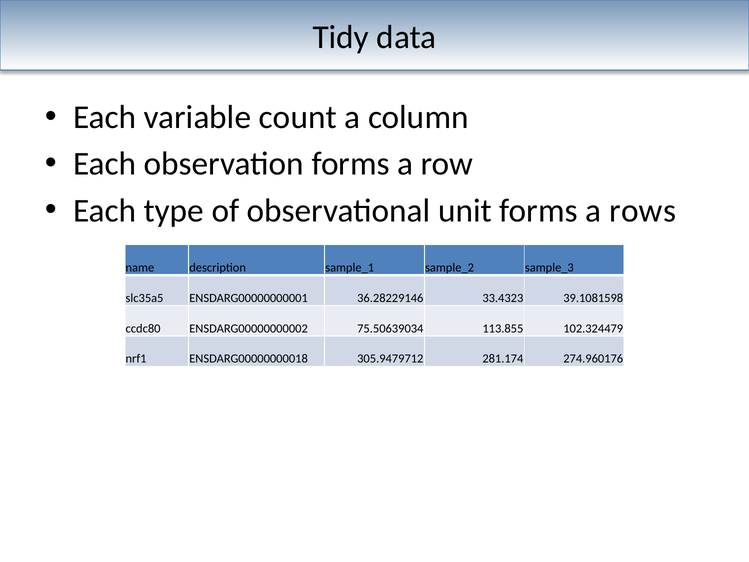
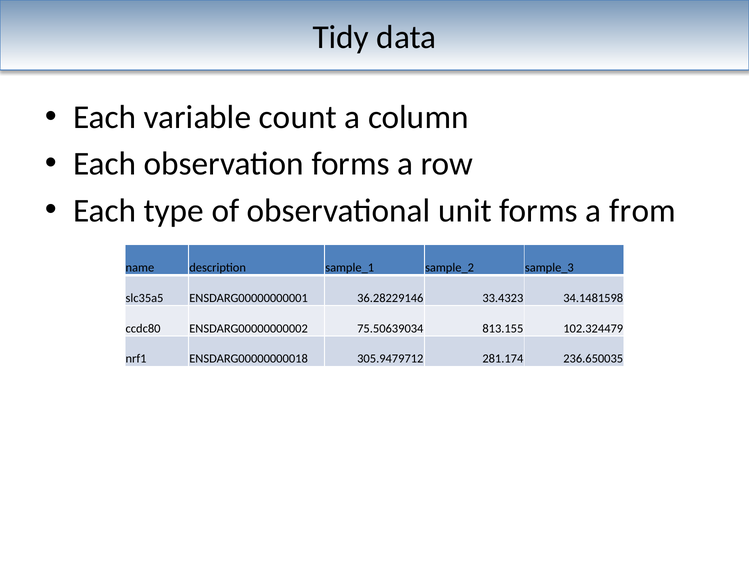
rows: rows -> from (643, 211)
39.1081598: 39.1081598 -> 34.1481598 (593, 298)
113.855: 113.855 -> 813.155 (503, 328)
274.960176: 274.960176 -> 236.650035 (593, 359)
